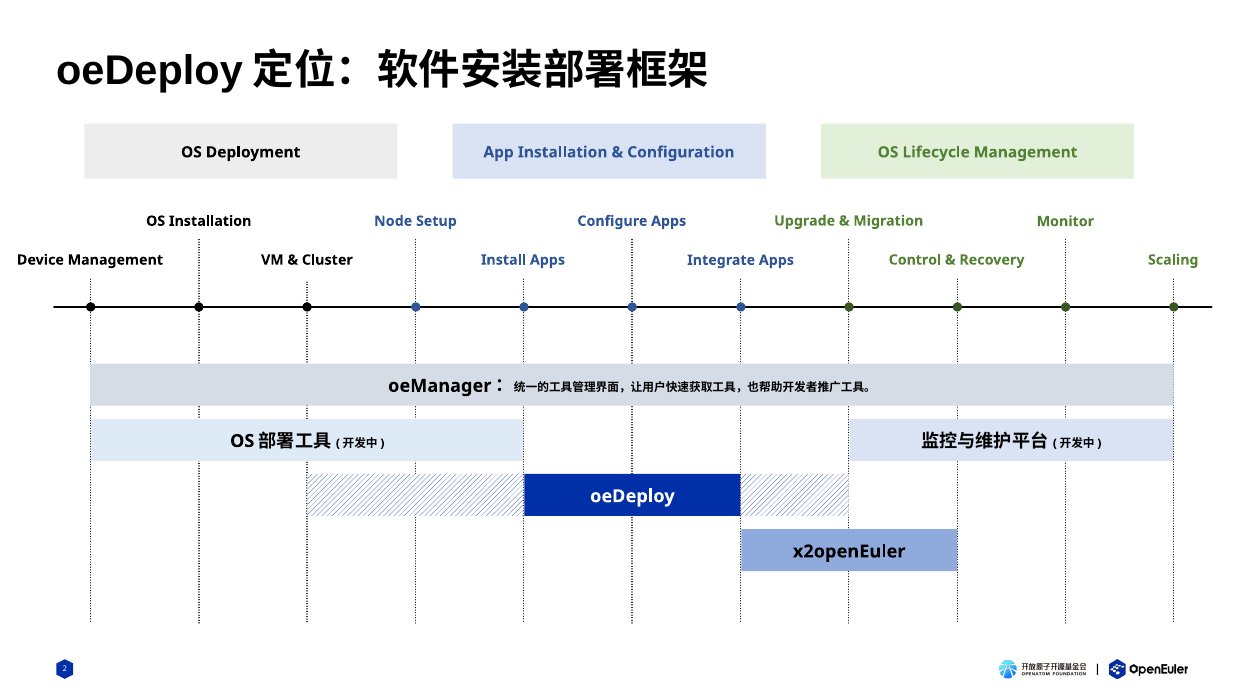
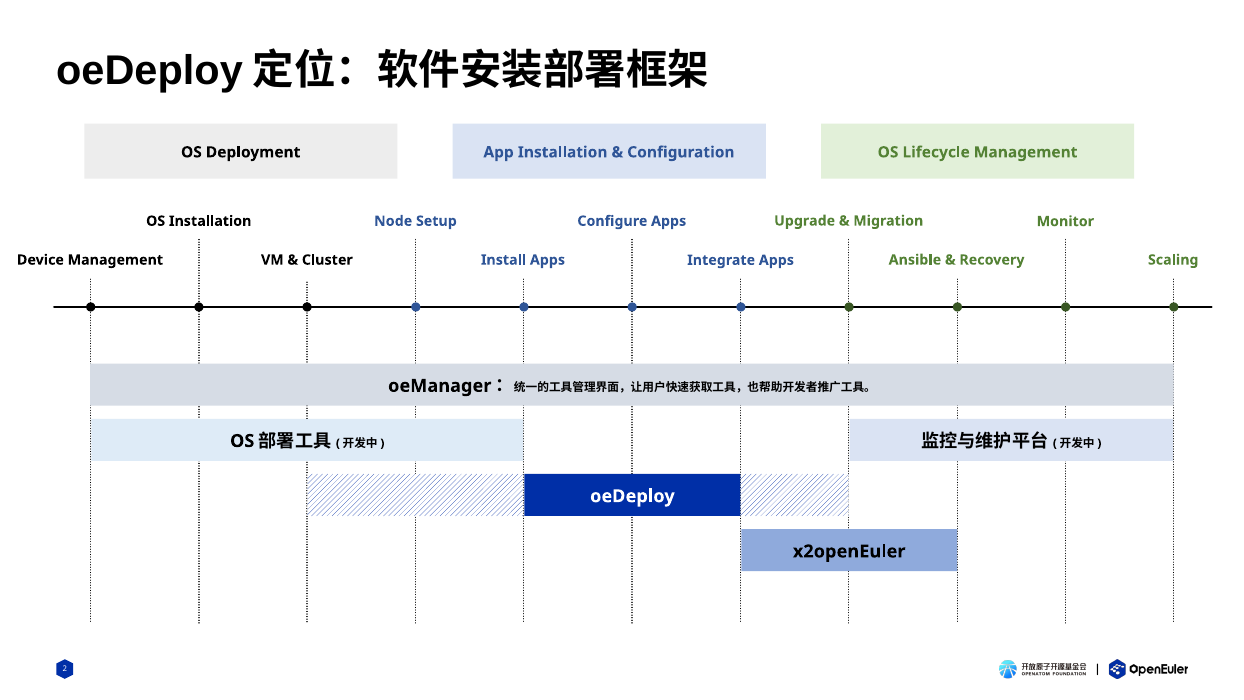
Control: Control -> Ansible (915, 260)
